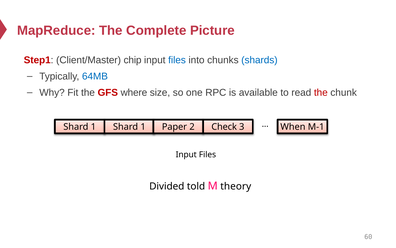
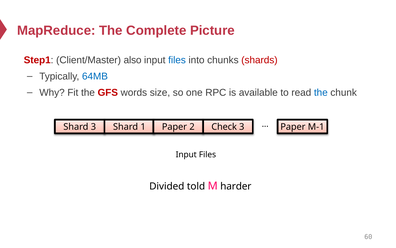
chip: chip -> also (133, 60)
shards colour: blue -> red (259, 60)
where: where -> words (134, 92)
the colour: red -> blue (321, 92)
1: 1 -> 3 (93, 127)
3 When: When -> Paper (293, 127)
theory: theory -> harder (236, 186)
